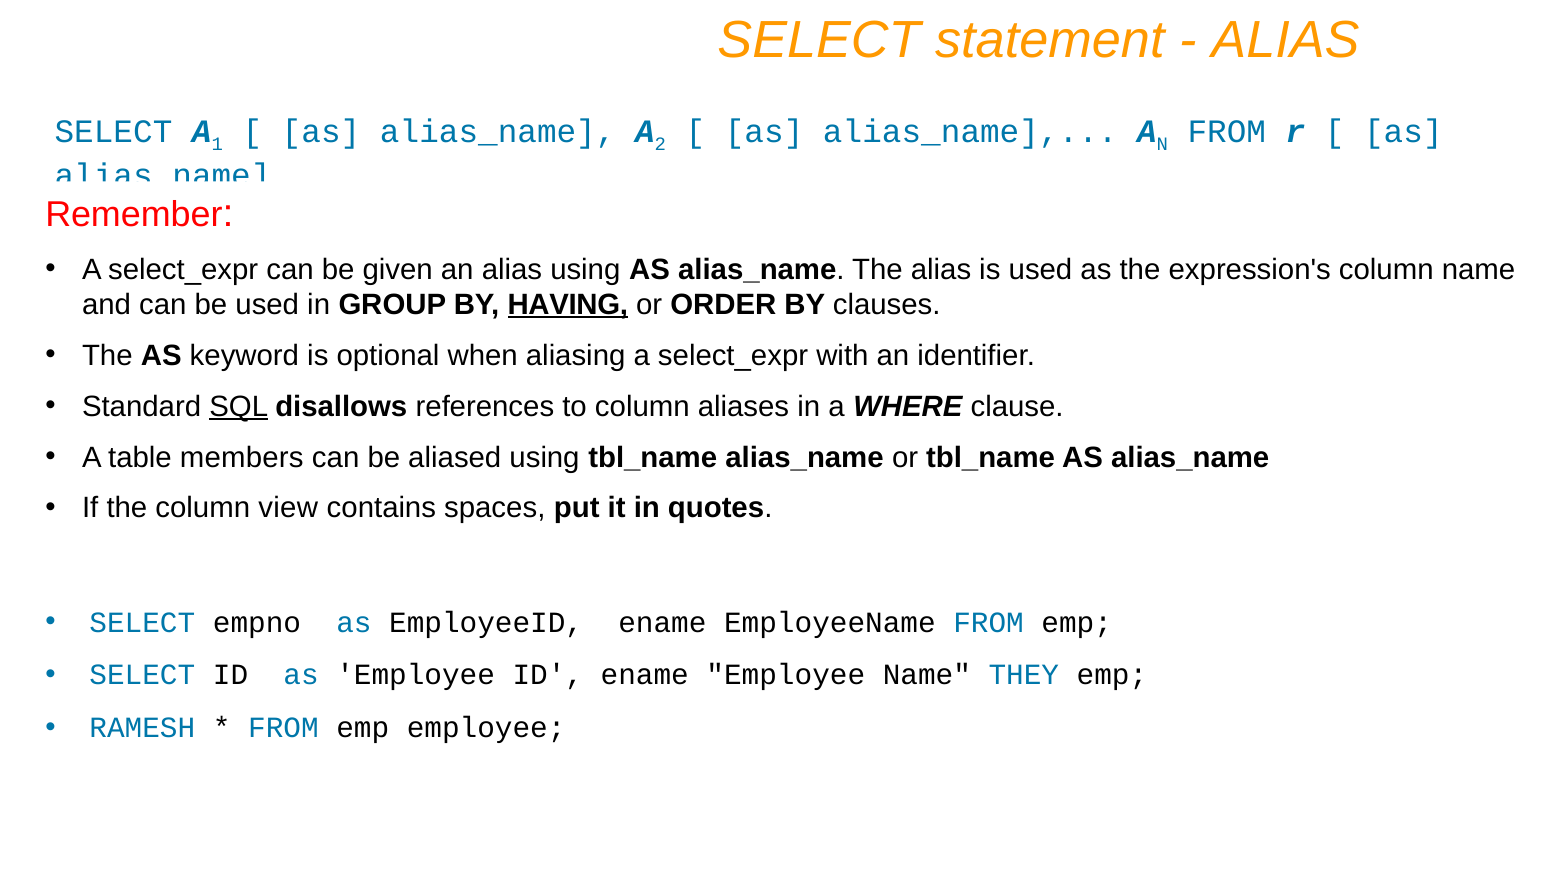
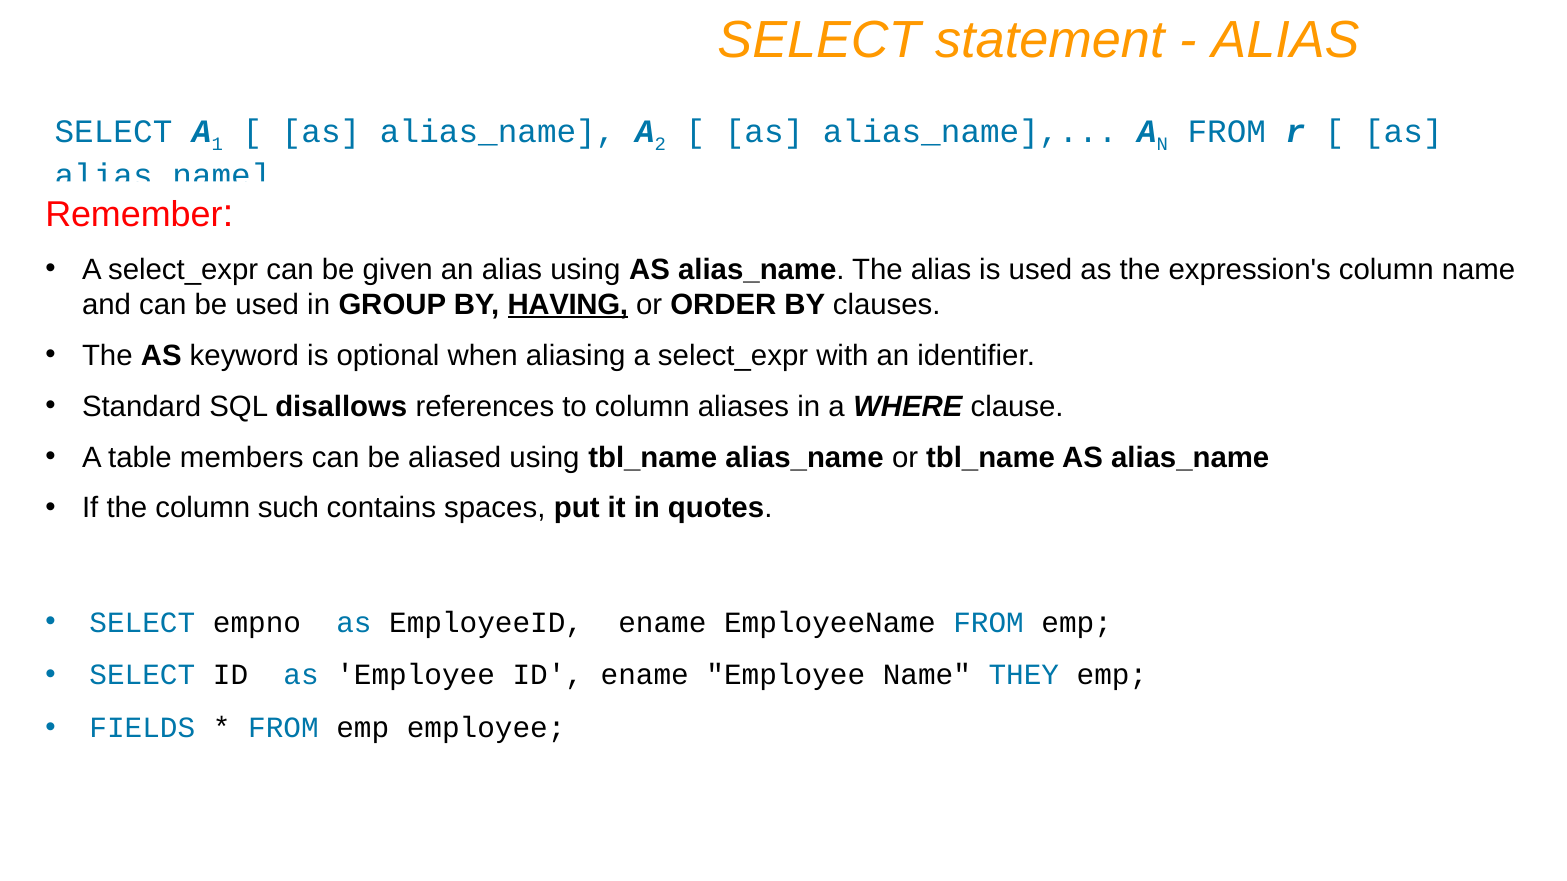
SQL underline: present -> none (239, 407)
view: view -> such (288, 508)
RAMESH: RAMESH -> FIELDS (142, 728)
